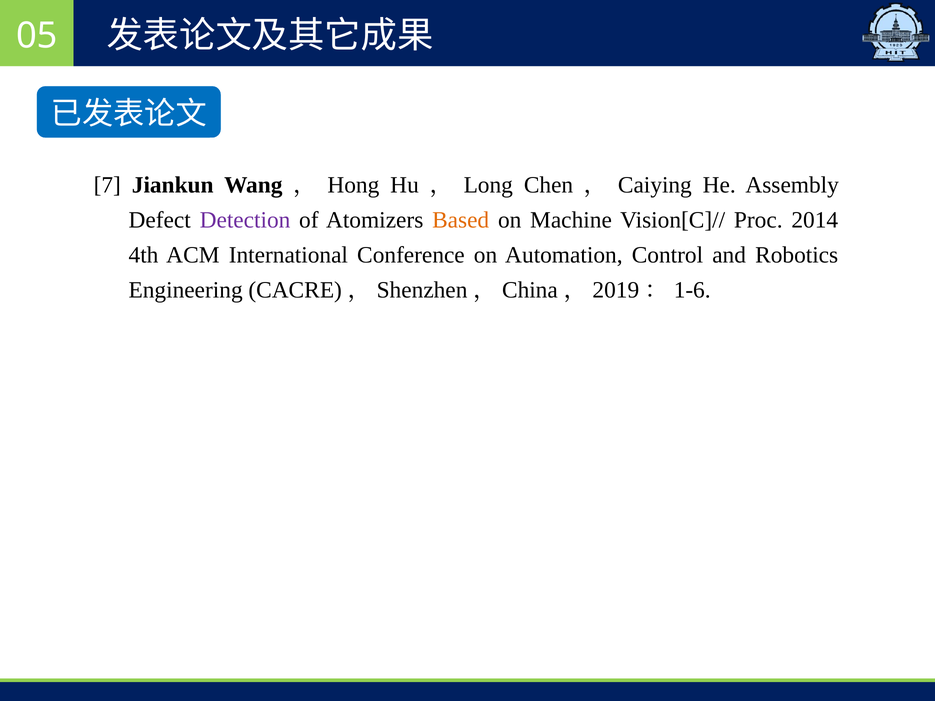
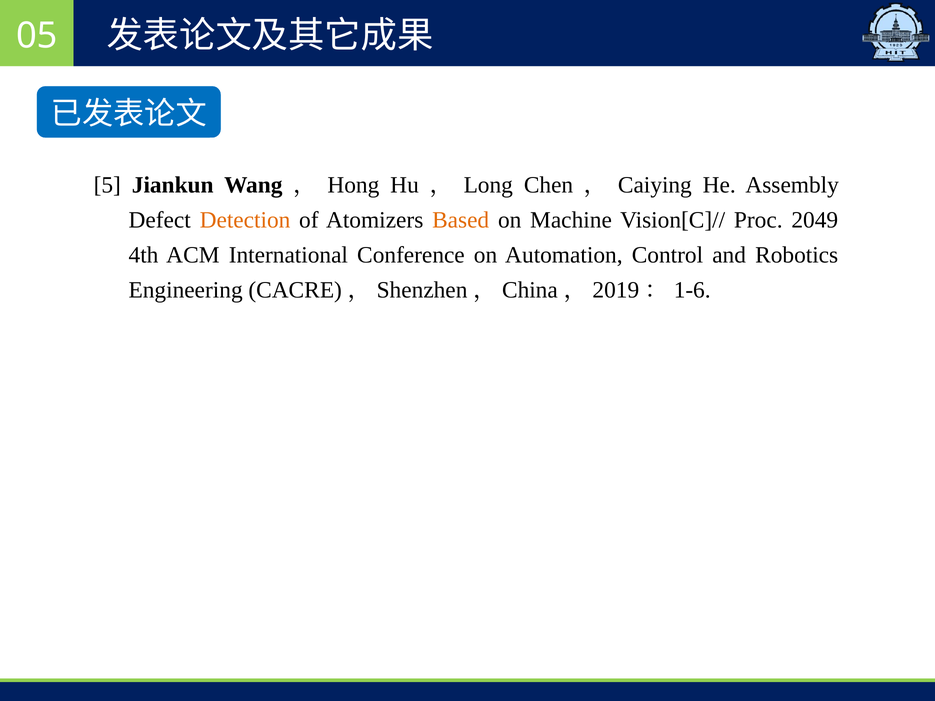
7: 7 -> 5 (107, 185)
Detection colour: purple -> orange (245, 220)
2014: 2014 -> 2049 (815, 220)
